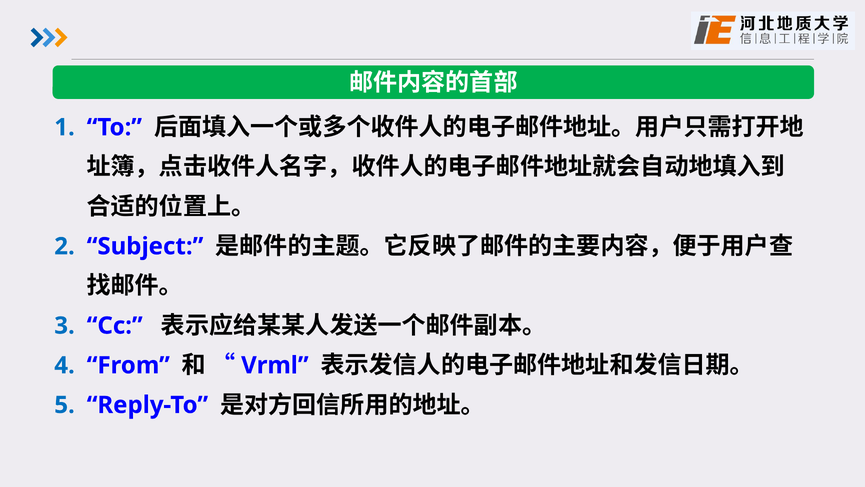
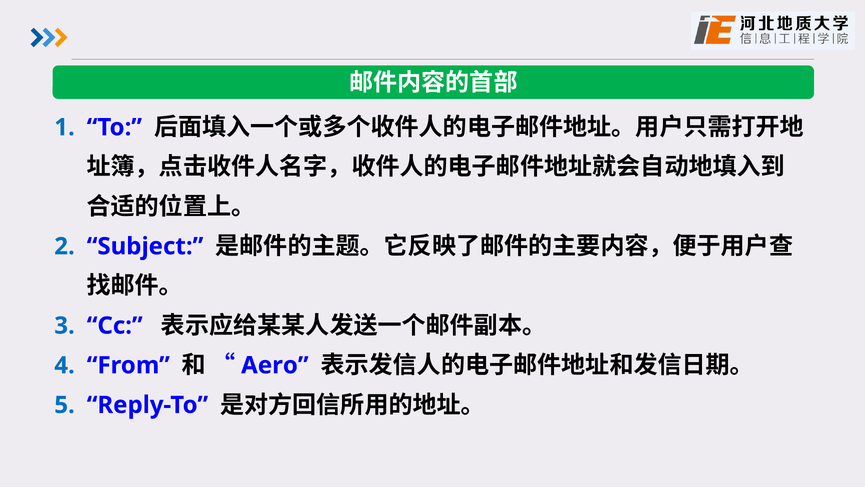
Vrml: Vrml -> Aero (275, 365)
